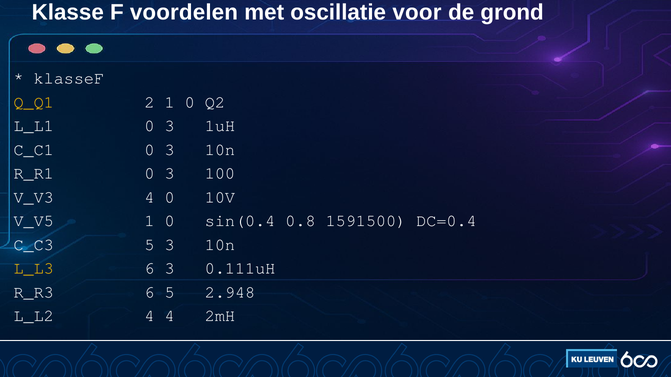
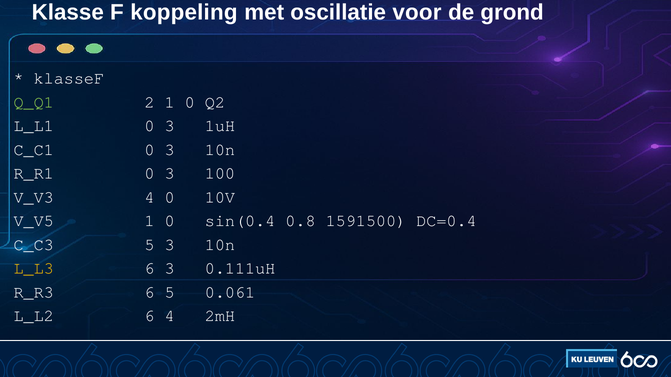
voordelen: voordelen -> koppeling (184, 12)
Q_Q1 colour: yellow -> light green (34, 102)
2.948: 2.948 -> 0.061 (230, 292)
L_L2 4: 4 -> 6 (149, 316)
